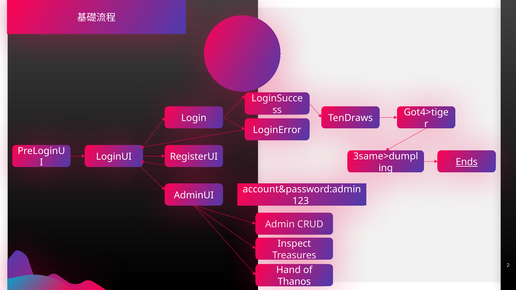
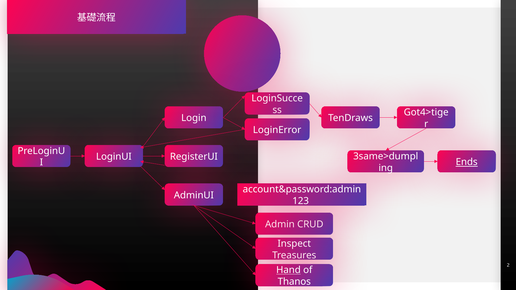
Hand underline: none -> present (288, 270)
